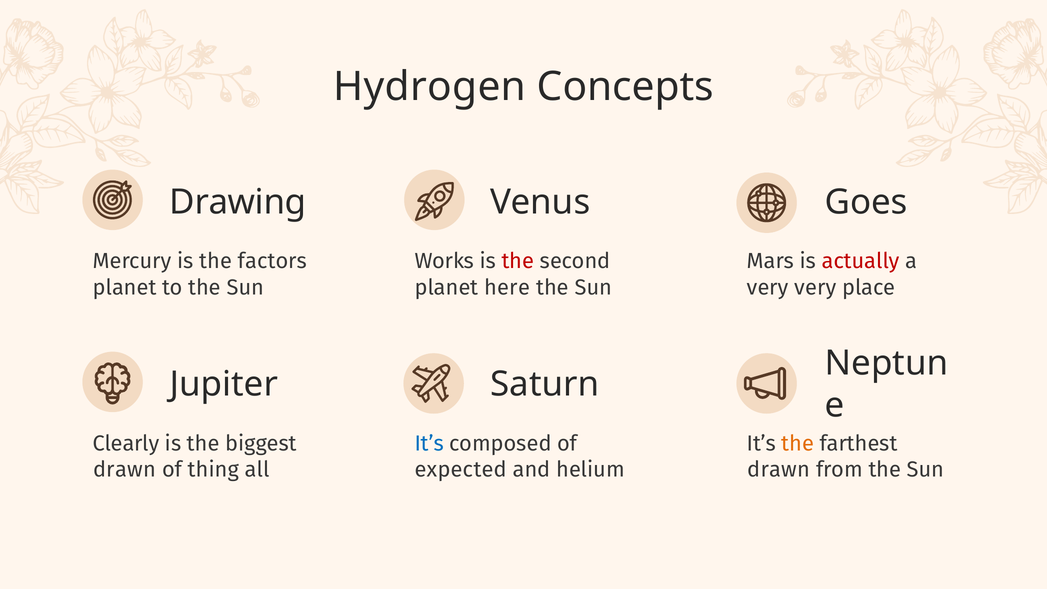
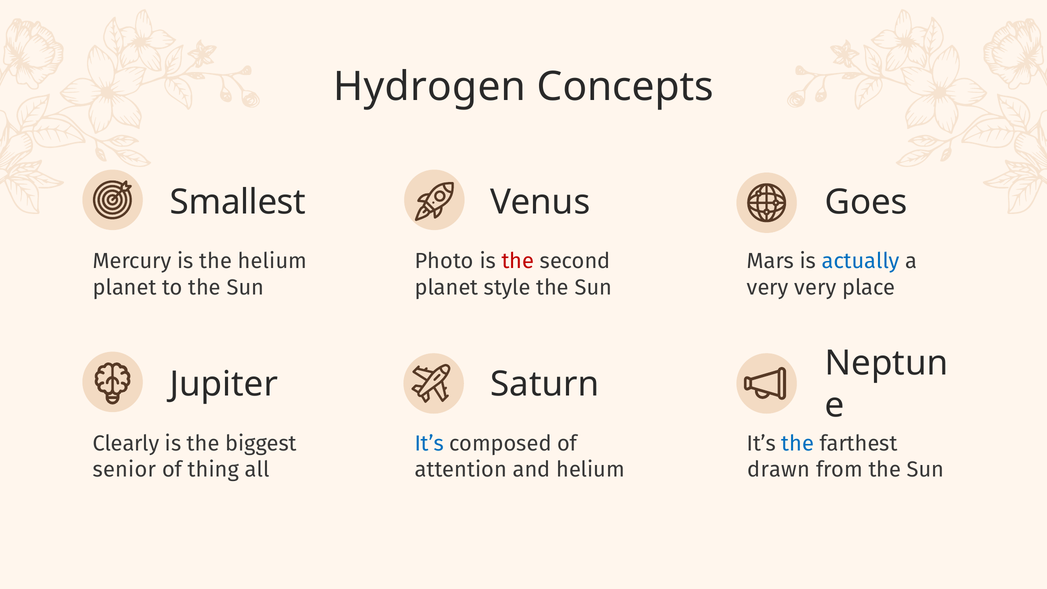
Drawing: Drawing -> Smallest (238, 202)
the factors: factors -> helium (272, 261)
Works: Works -> Photo (444, 261)
actually colour: red -> blue (861, 261)
here: here -> style (507, 287)
the colour: orange -> blue (798, 443)
drawn: drawn -> senior (125, 470)
expected: expected -> attention (461, 470)
